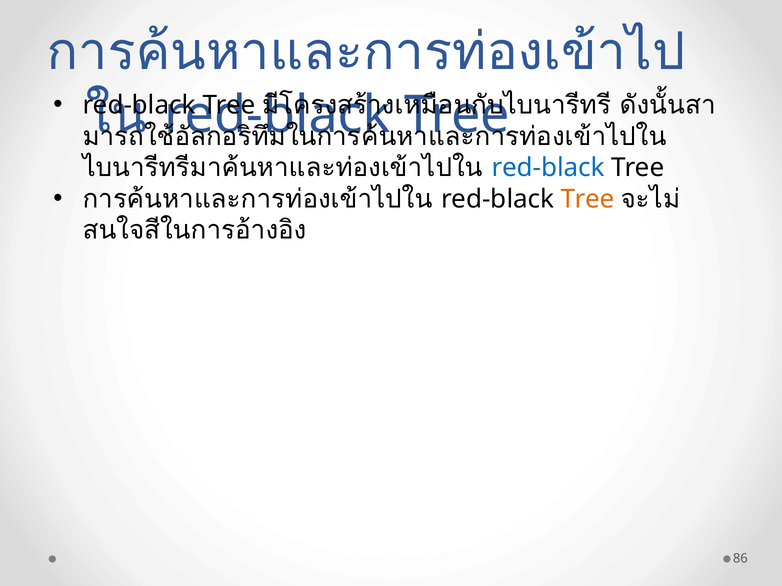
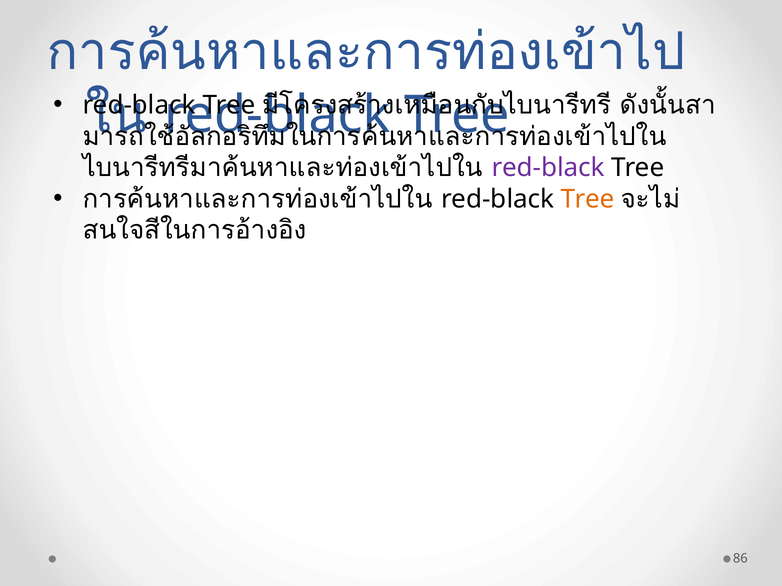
red-black colour: blue -> purple (548, 168)
